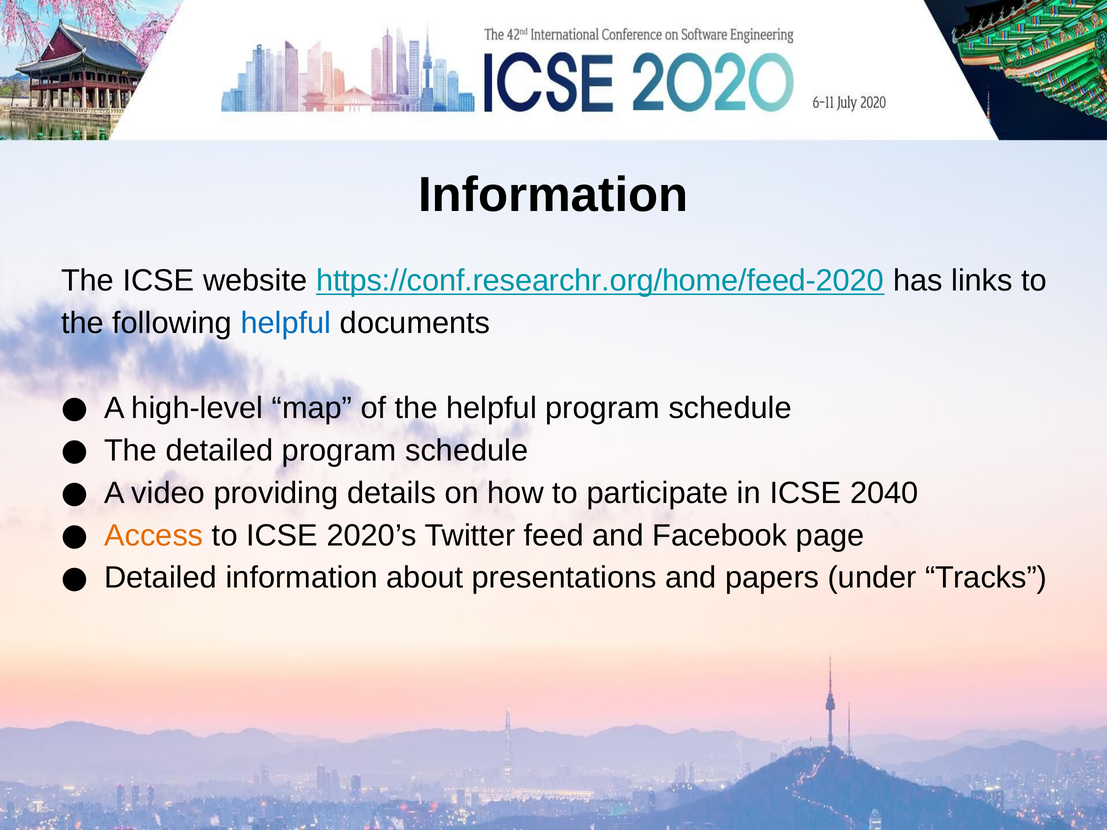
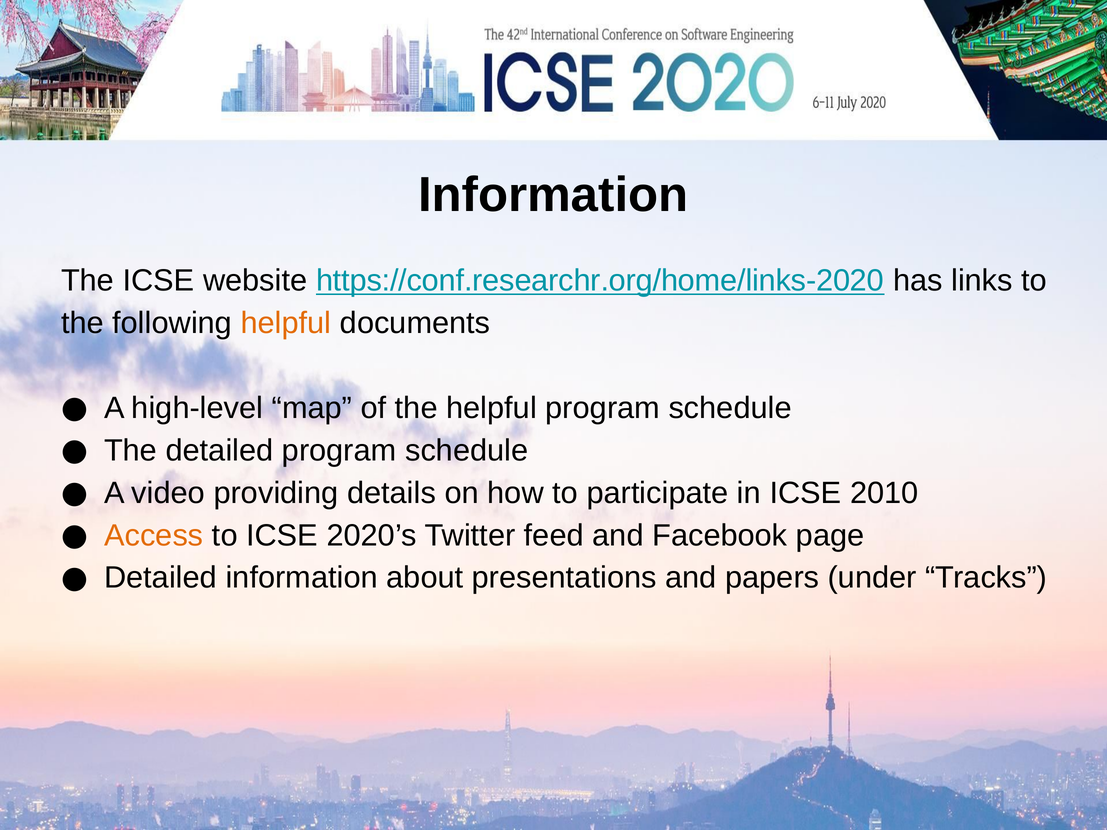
https://conf.researchr.org/home/feed-2020: https://conf.researchr.org/home/feed-2020 -> https://conf.researchr.org/home/links-2020 (600, 281)
helpful colour: blue -> orange (286, 323)
2040: 2040 -> 2010 (884, 493)
